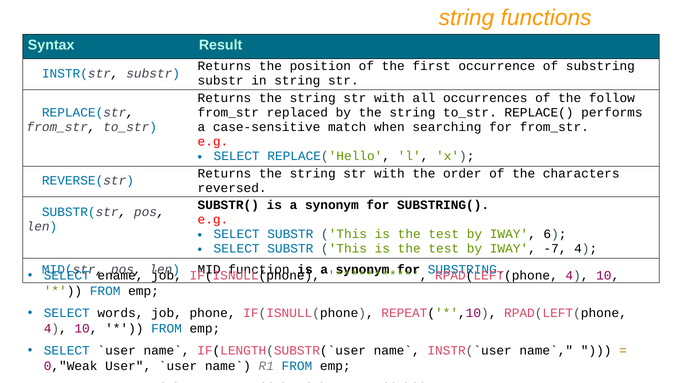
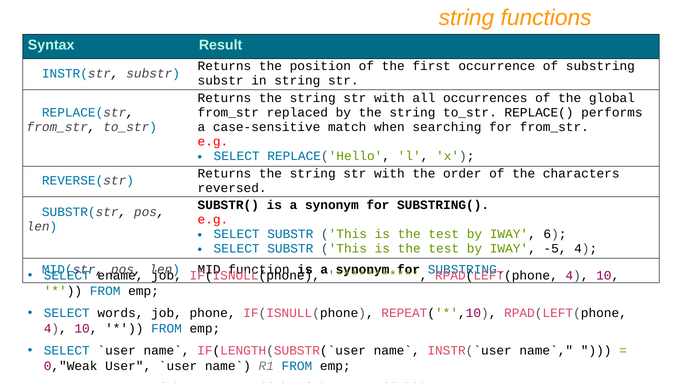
follow: follow -> global (612, 98)
-7: -7 -> -5 (555, 249)
